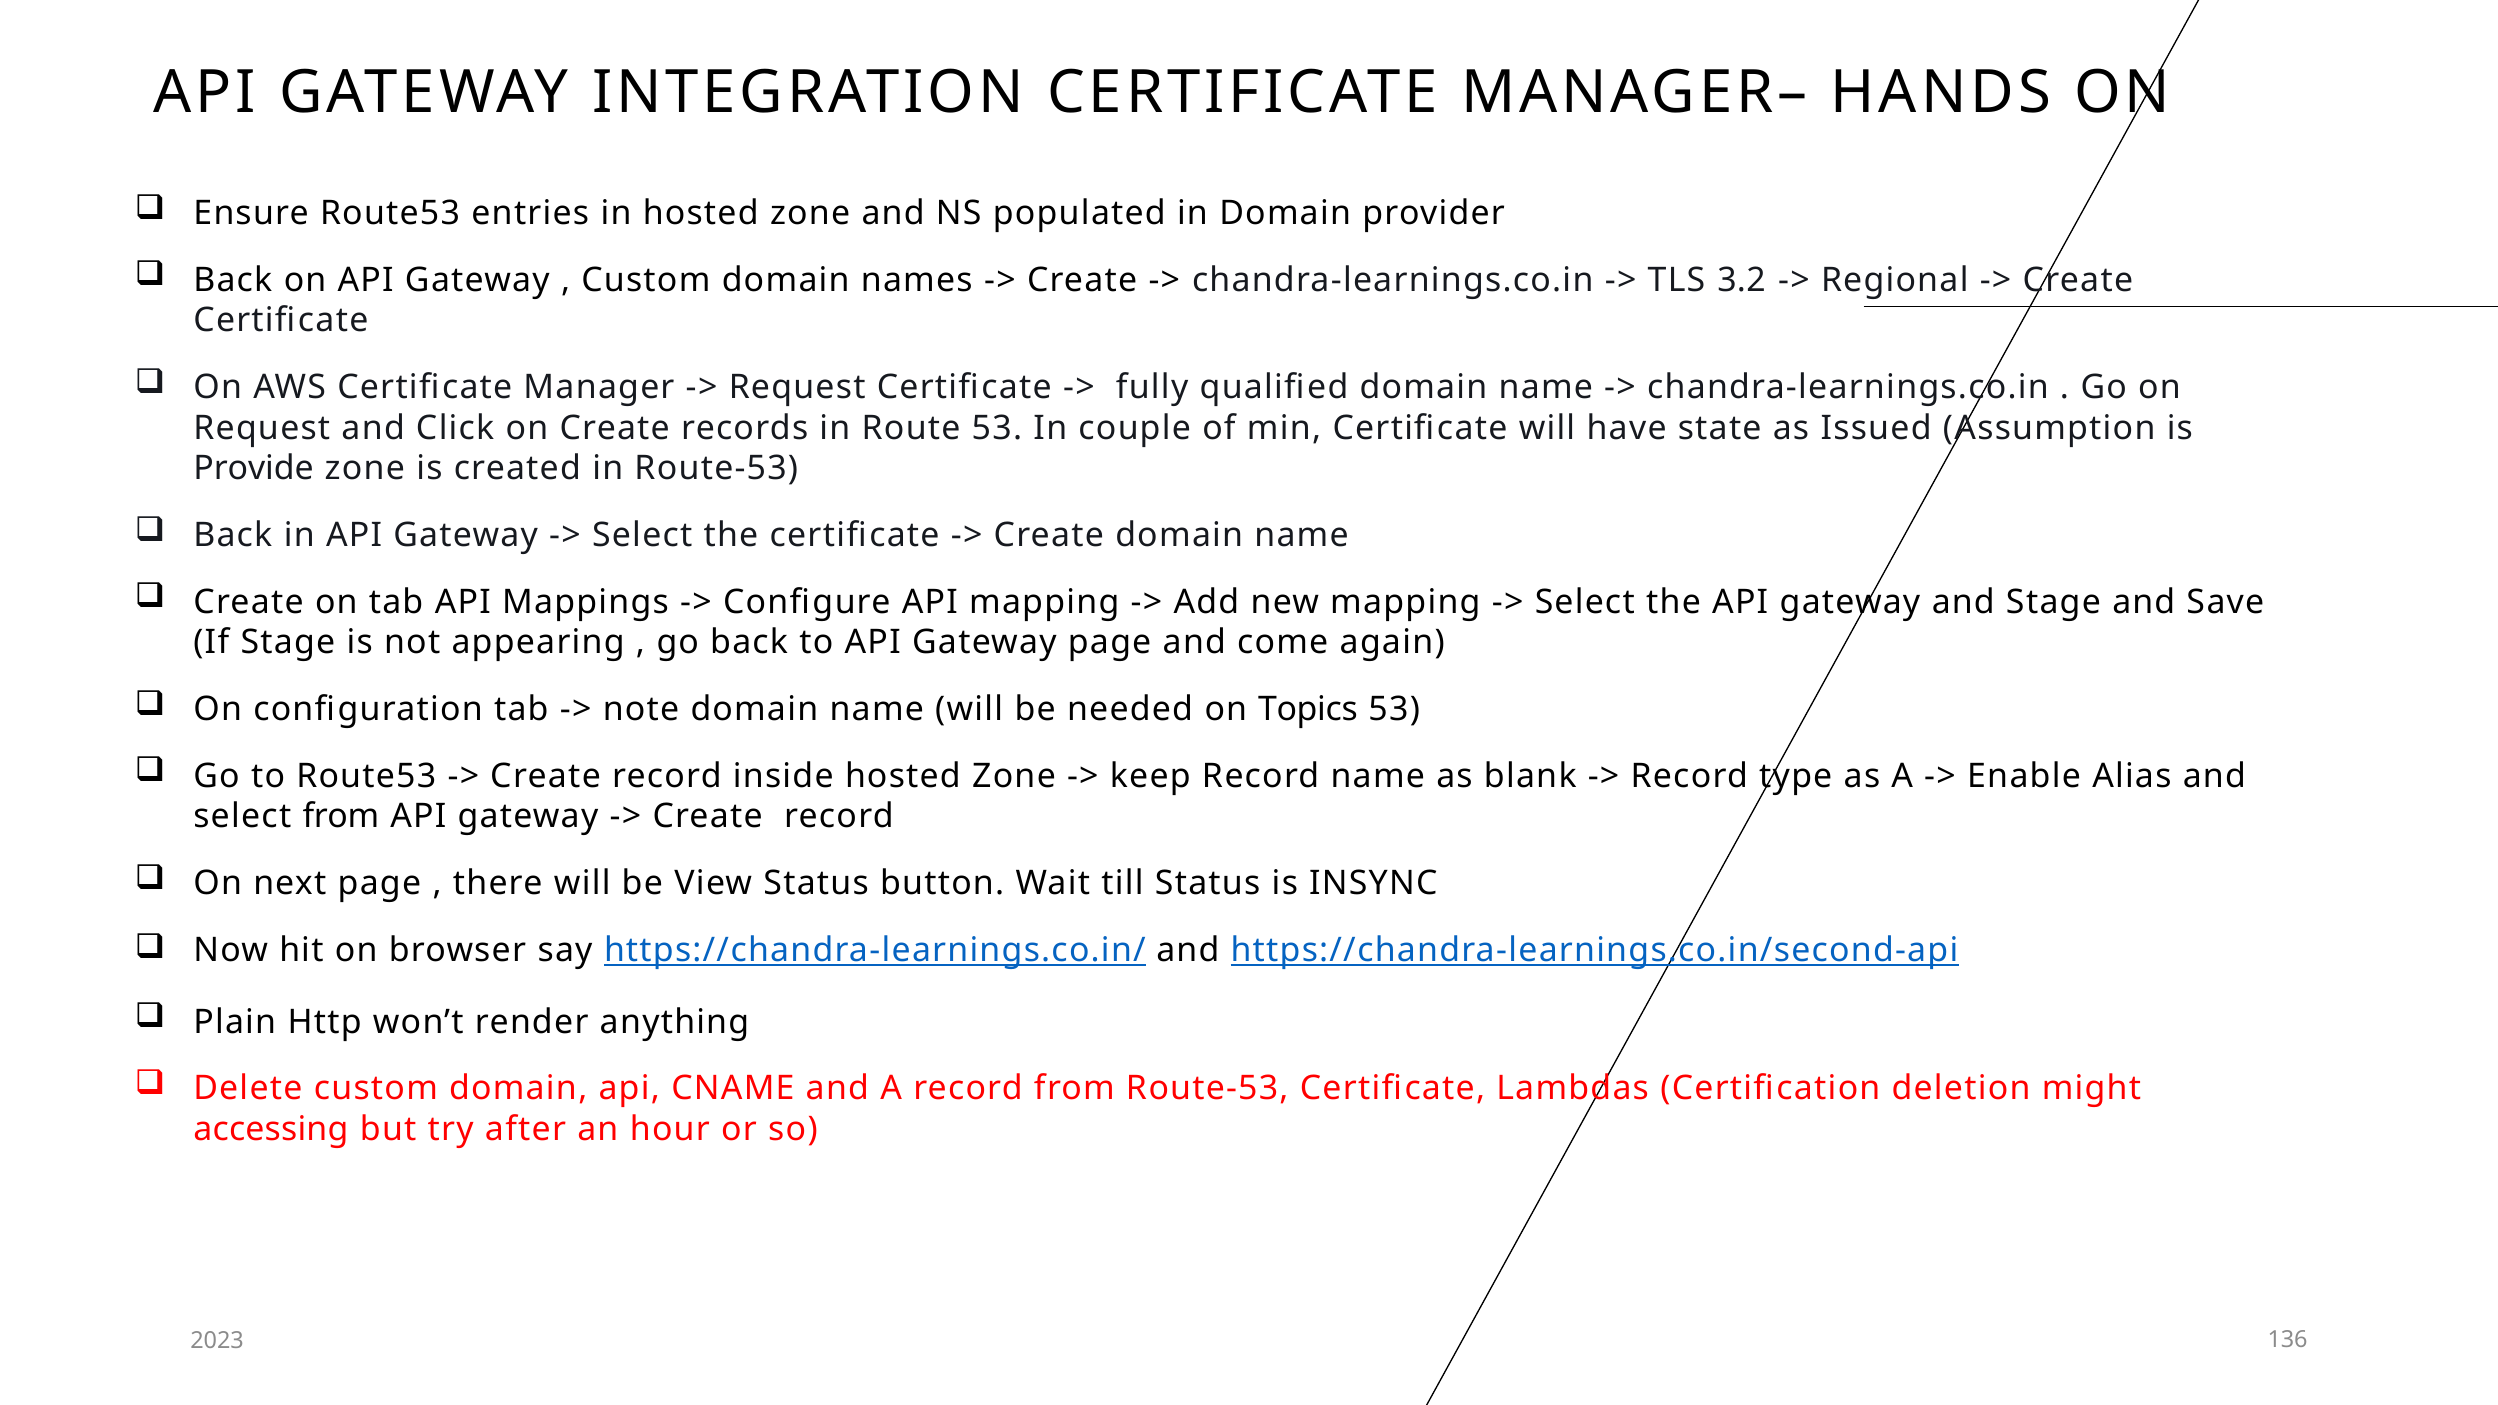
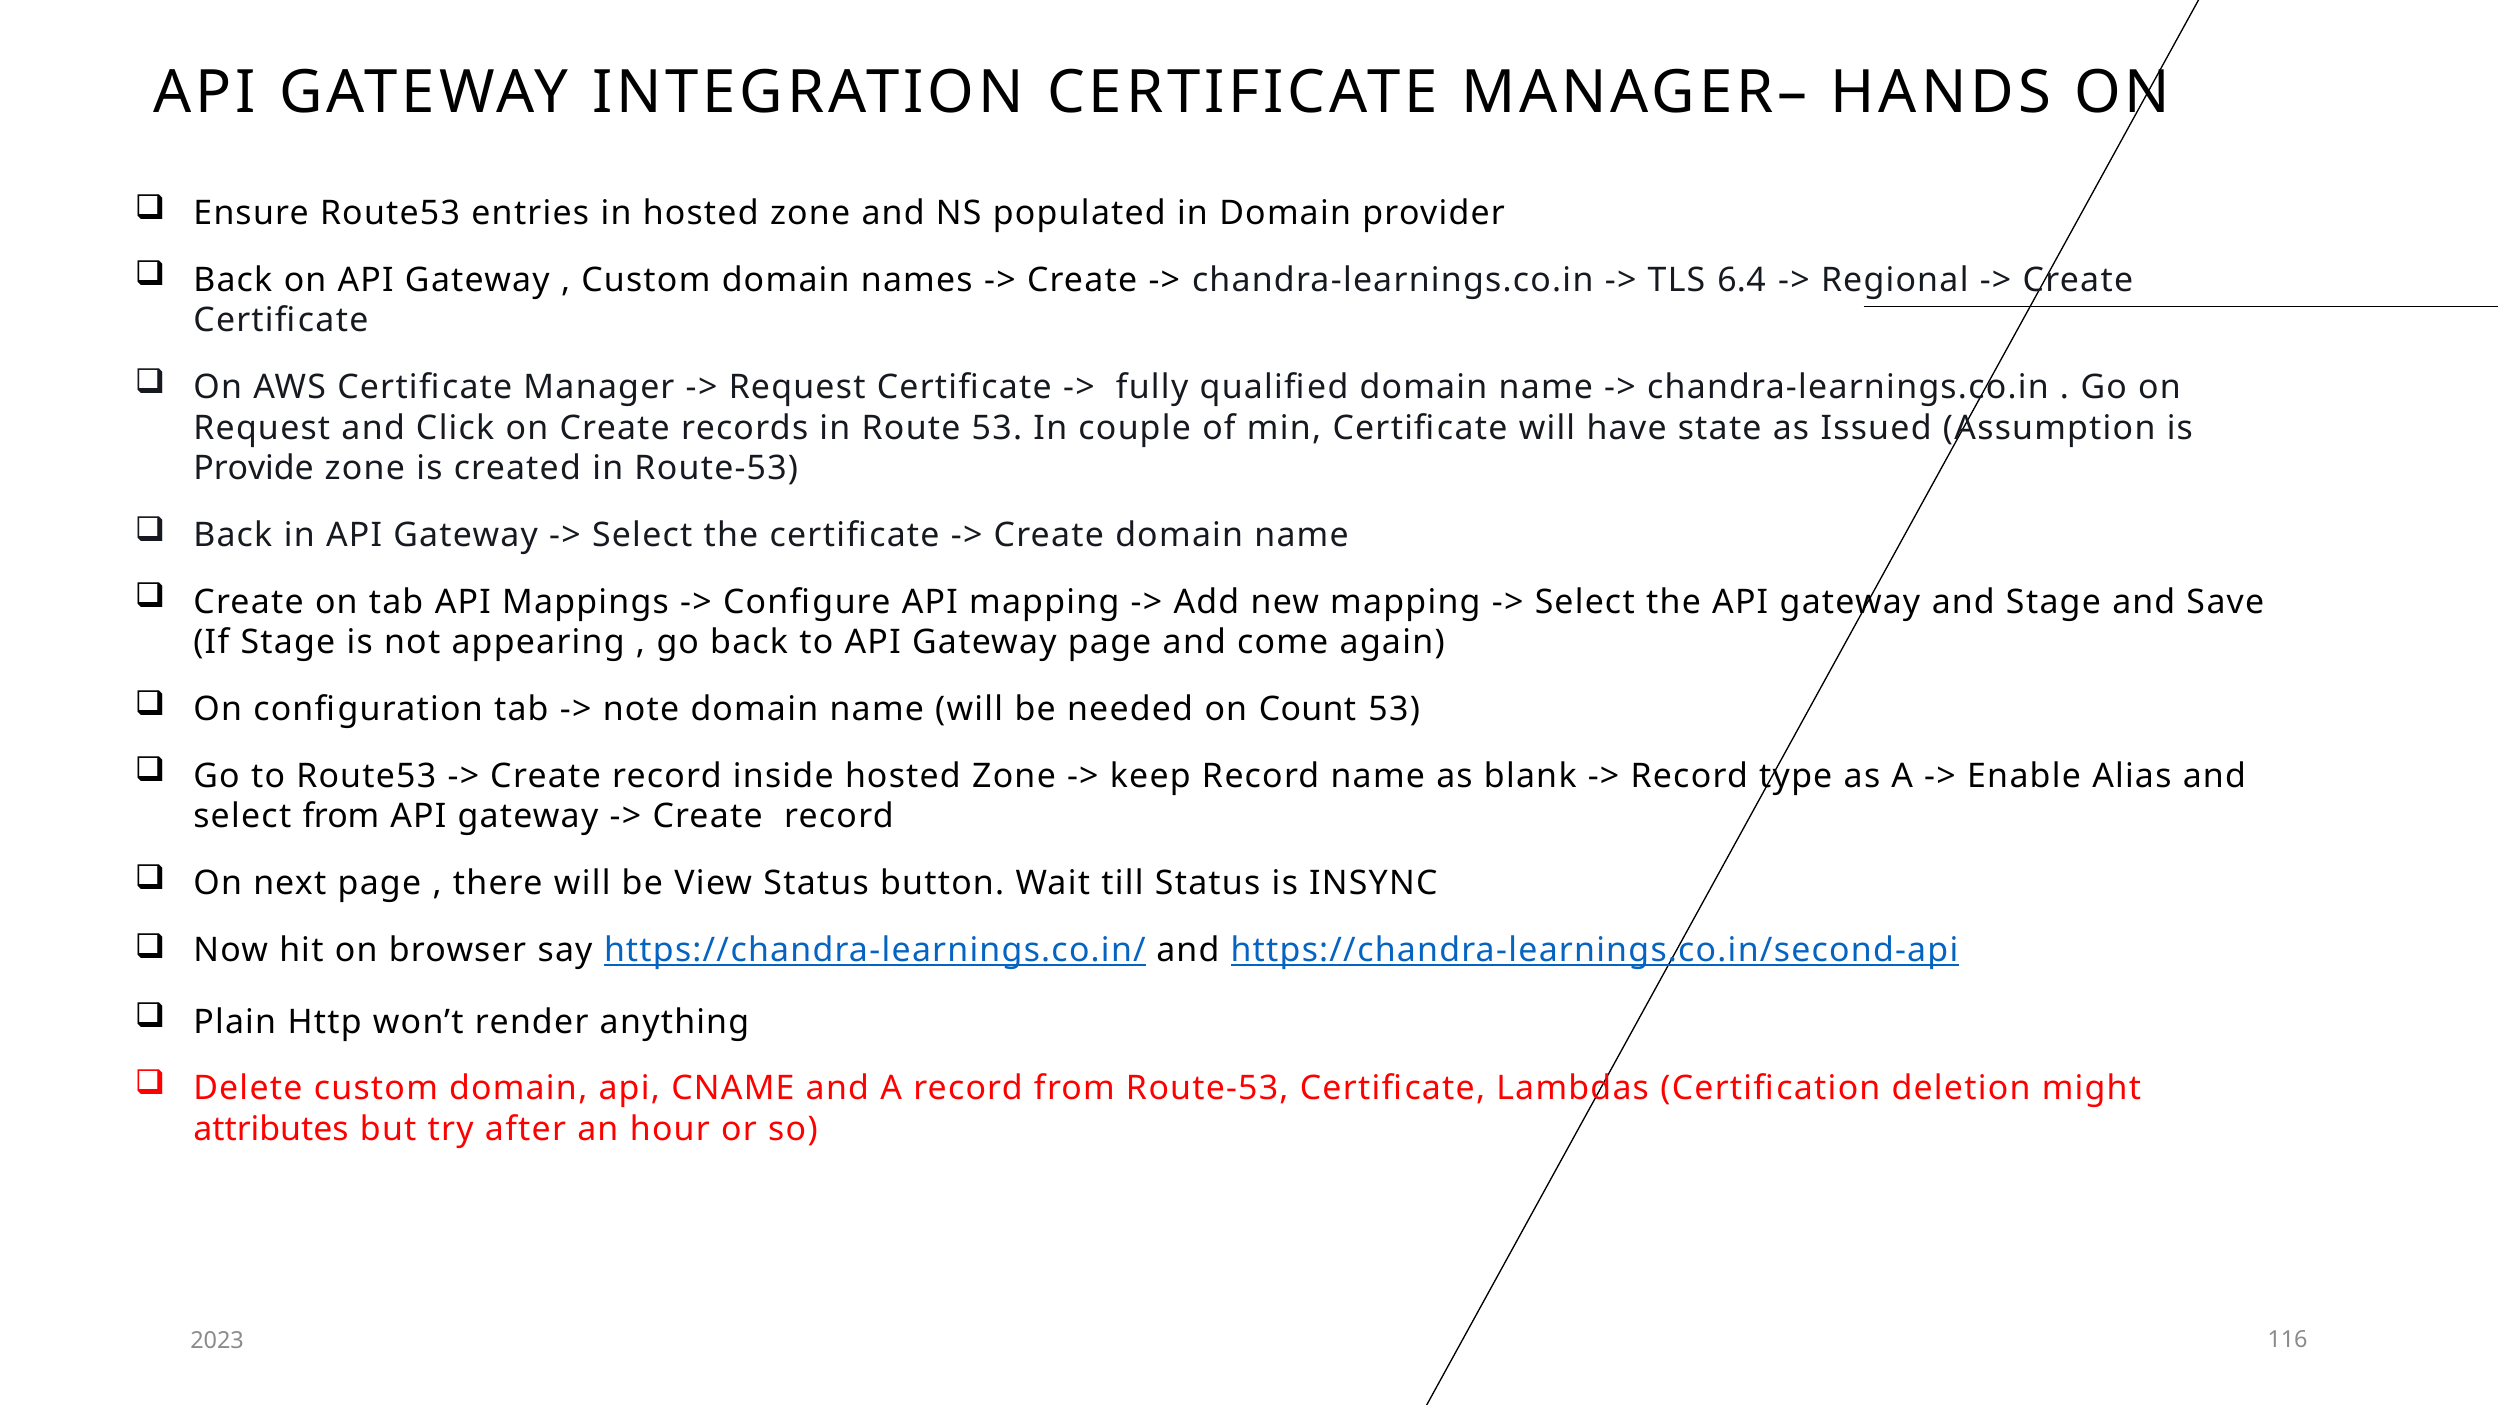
3.2: 3.2 -> 6.4 (1742, 280)
Topics: Topics -> Count (1308, 709)
accessing: accessing -> attributes (271, 1129)
136: 136 -> 116 (2288, 1339)
